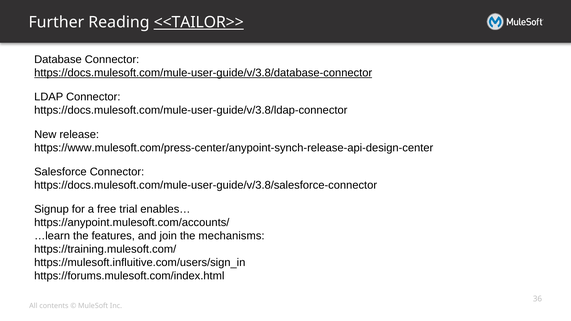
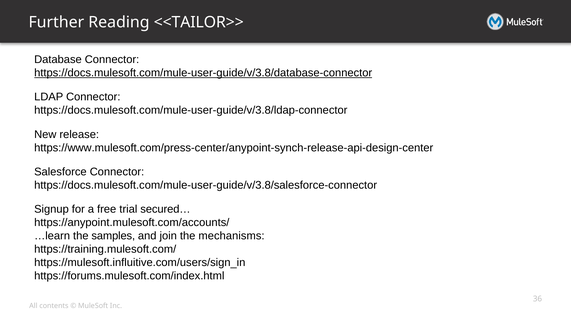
<<TAILOR>> underline: present -> none (199, 22)
enables…: enables… -> secured… (165, 209)
features: features -> samples (113, 236)
